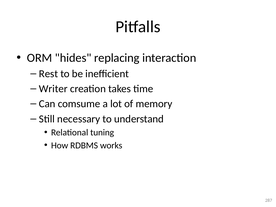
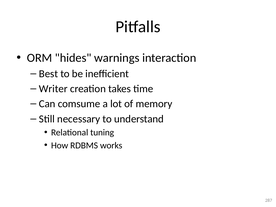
replacing: replacing -> warnings (117, 58)
Rest: Rest -> Best (48, 74)
